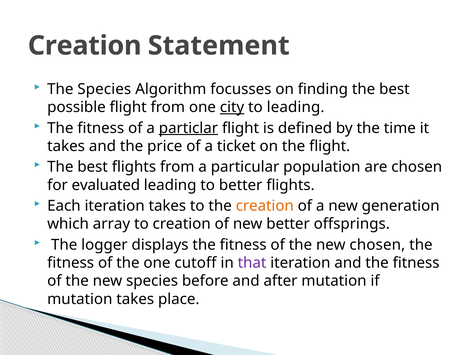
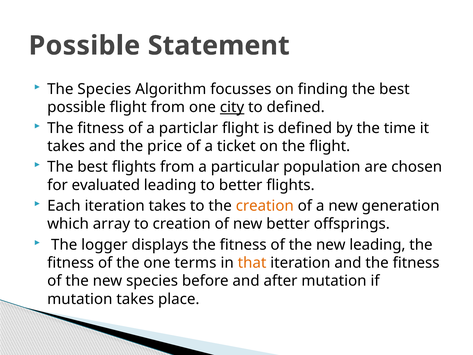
Creation: Creation -> Possible (84, 46)
to leading: leading -> defined (296, 107)
particlar underline: present -> none (188, 128)
new chosen: chosen -> leading (377, 245)
cutoff: cutoff -> terms (195, 263)
that colour: purple -> orange (252, 263)
